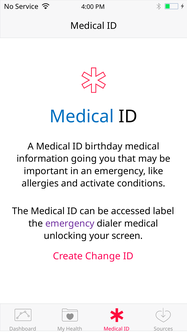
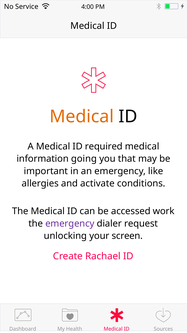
Medical colour: blue -> orange (82, 116)
birthday: birthday -> required (104, 146)
label: label -> work (164, 211)
dialer medical: medical -> request (141, 223)
Change: Change -> Rachael (103, 256)
